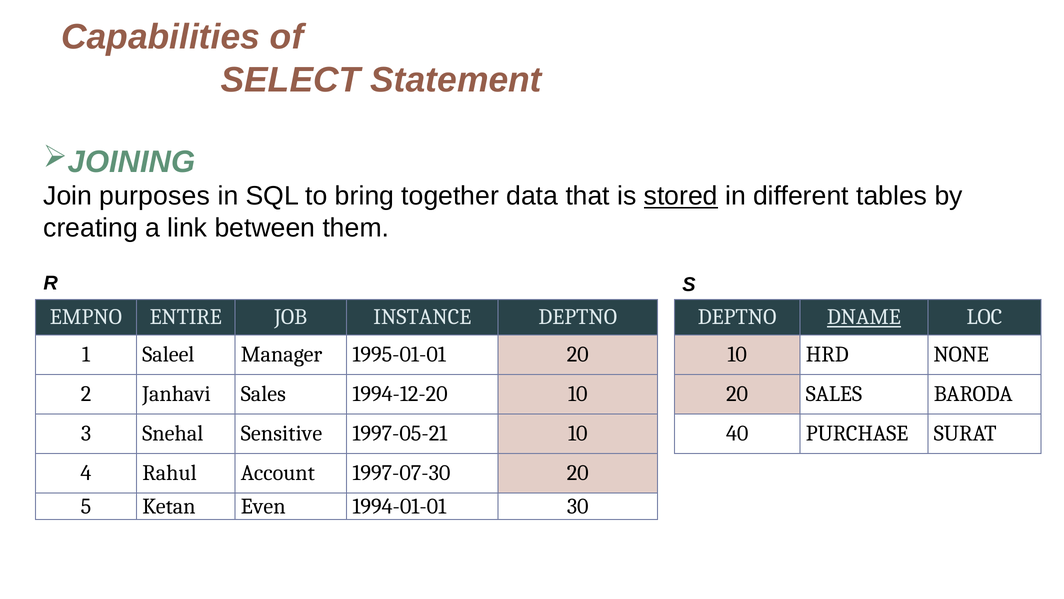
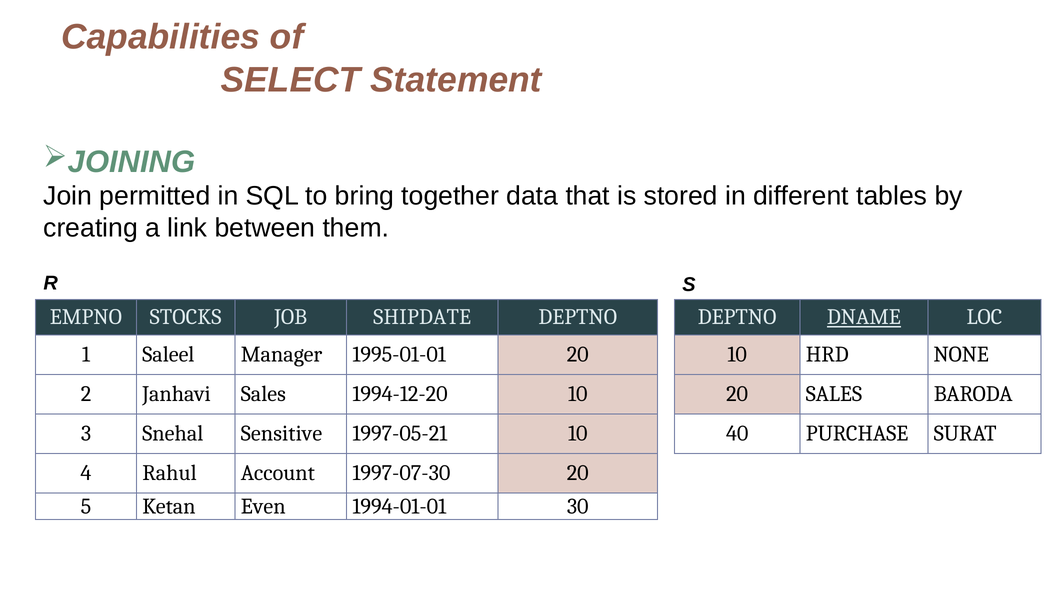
purposes: purposes -> permitted (155, 196)
stored underline: present -> none (681, 196)
ENTIRE: ENTIRE -> STOCKS (186, 317)
INSTANCE: INSTANCE -> SHIPDATE (422, 317)
